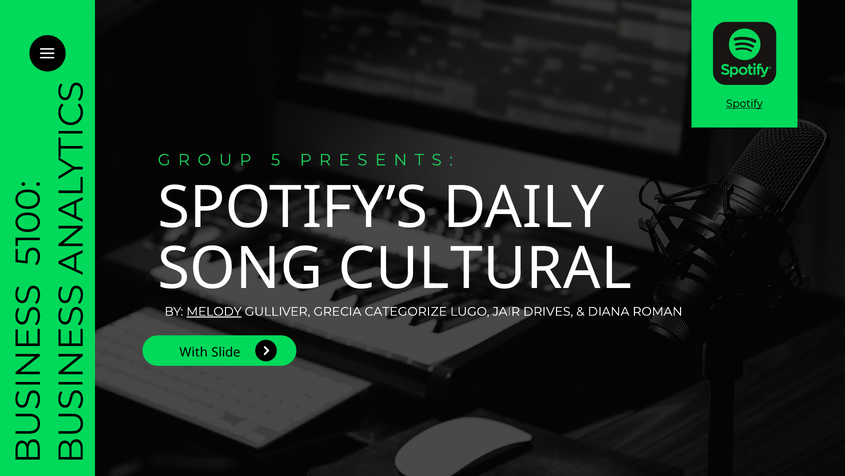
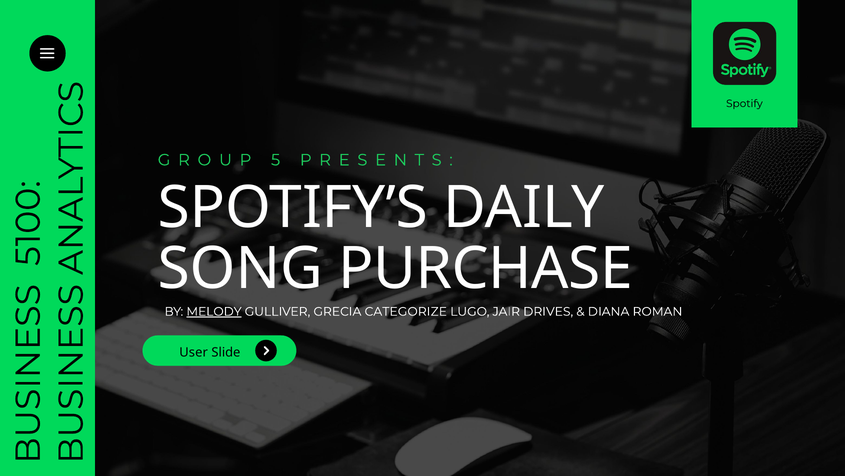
Spotify underline: present -> none (744, 103)
CULTURAL: CULTURAL -> PURCHASE (486, 269)
With: With -> User (194, 352)
